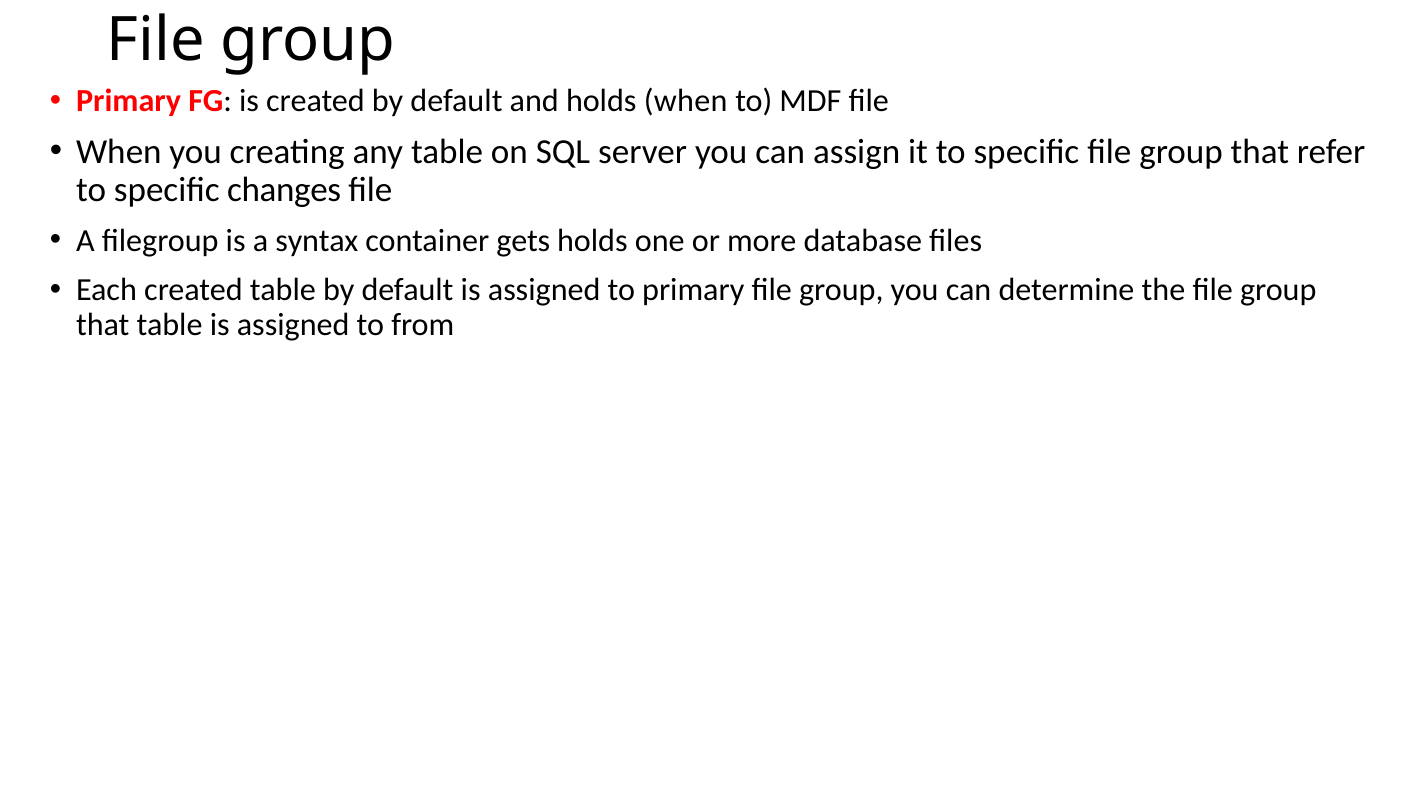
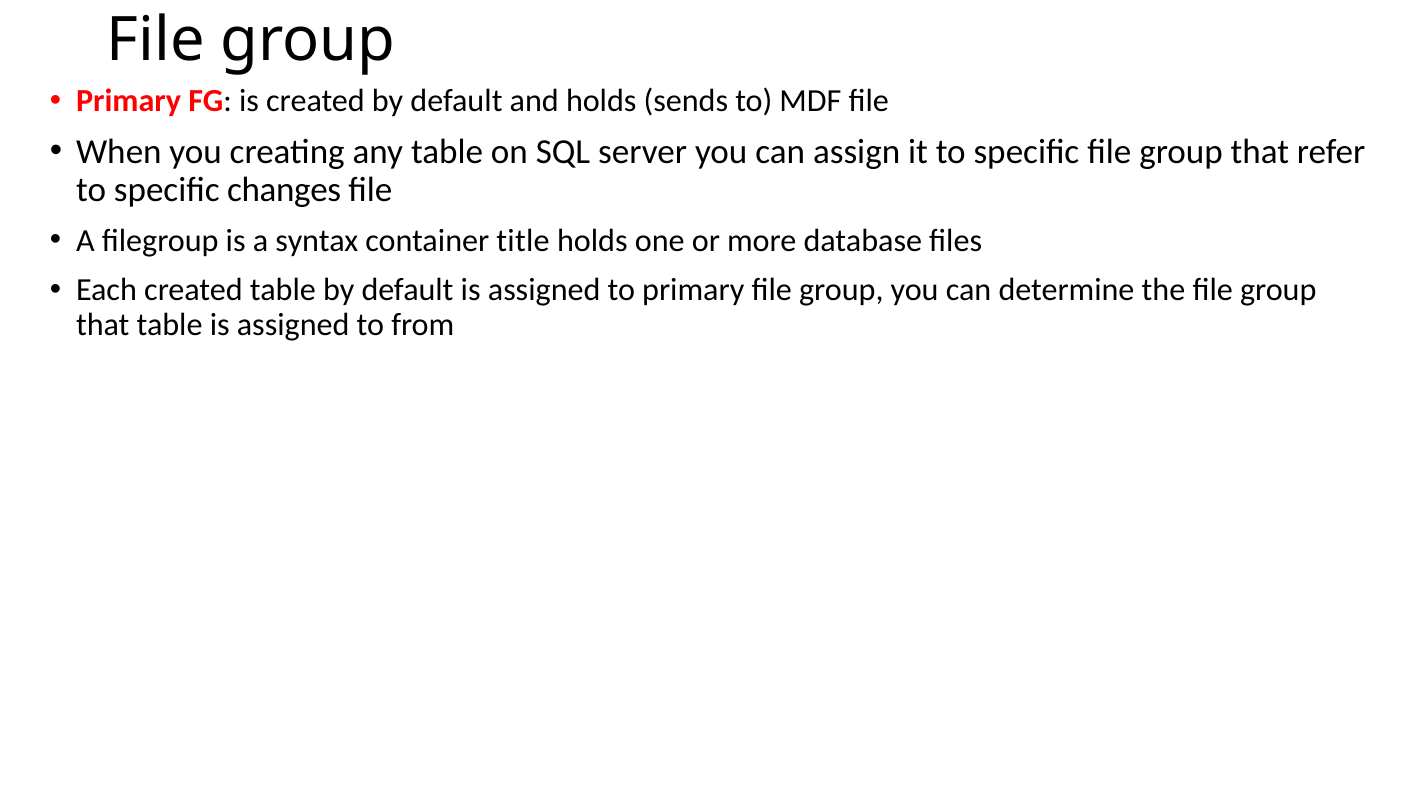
holds when: when -> sends (686, 101)
gets: gets -> title (523, 240)
